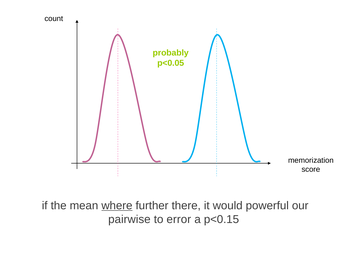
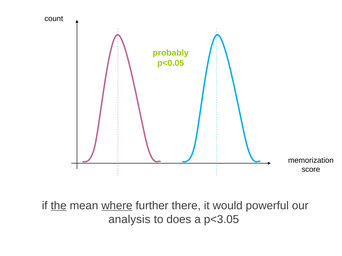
the underline: none -> present (59, 206)
pairwise: pairwise -> analysis (129, 220)
error: error -> does (179, 220)
p<0.15: p<0.15 -> p<3.05 (221, 220)
